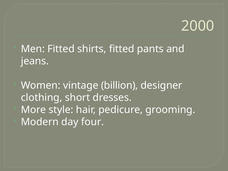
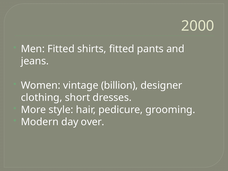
four: four -> over (93, 122)
